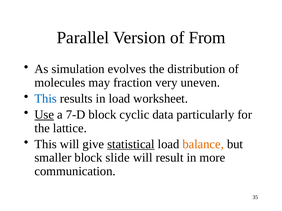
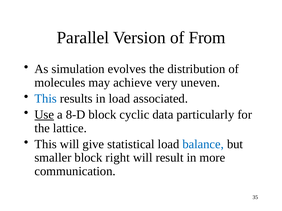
fraction: fraction -> achieve (133, 83)
worksheet: worksheet -> associated (161, 99)
7-D: 7-D -> 8-D (76, 115)
statistical underline: present -> none (131, 144)
balance colour: orange -> blue (203, 144)
slide: slide -> right (118, 158)
